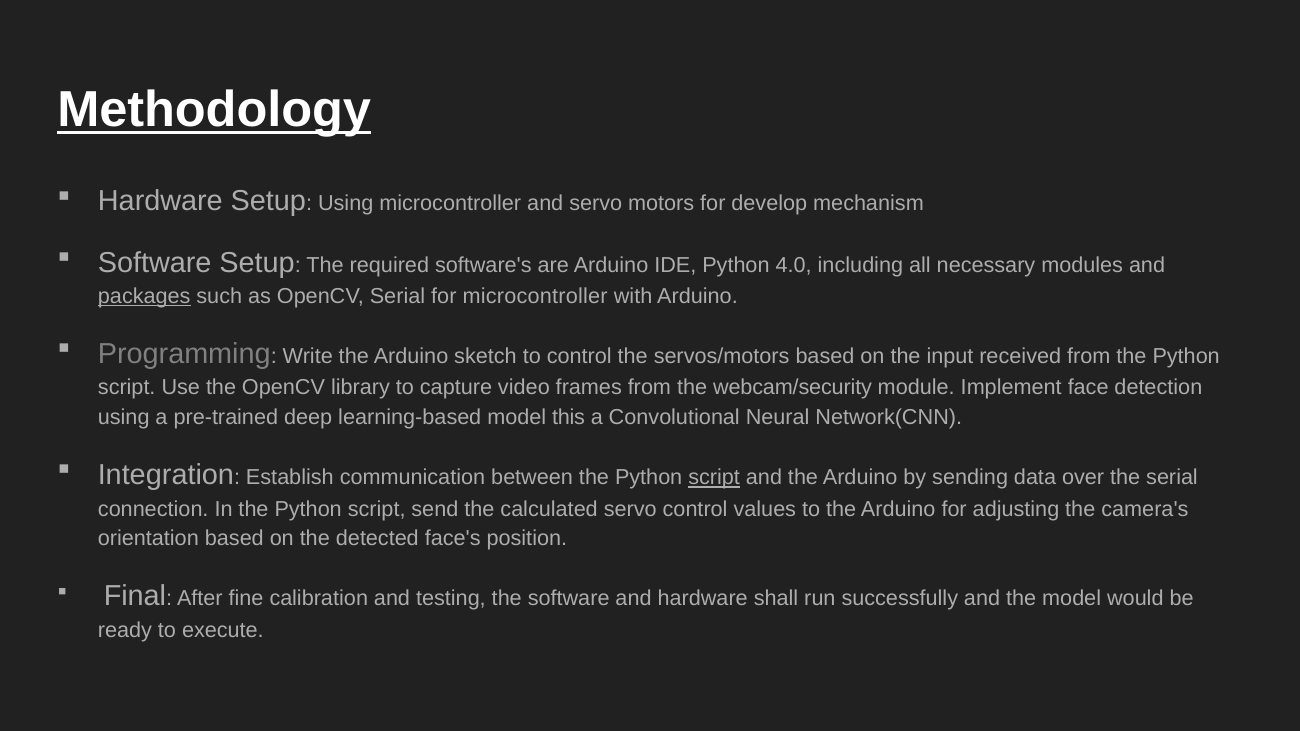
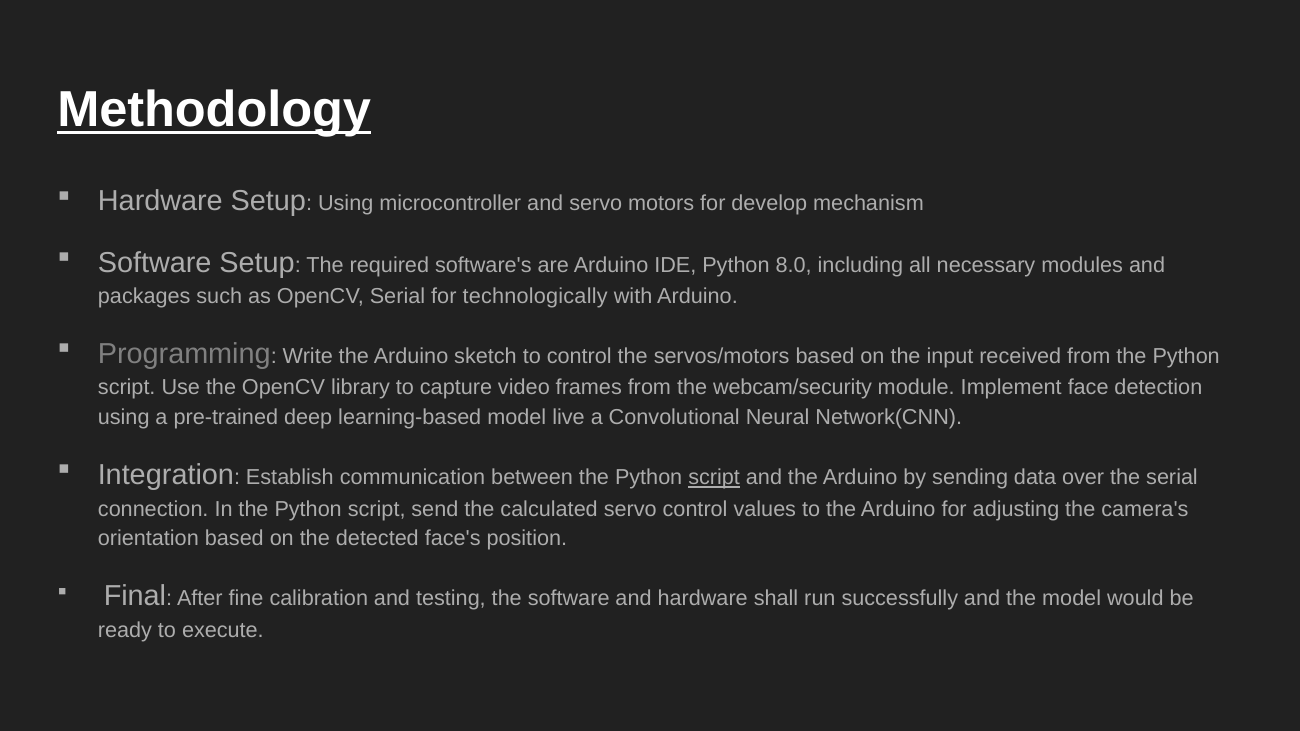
4.0: 4.0 -> 8.0 (794, 265)
packages underline: present -> none (144, 297)
for microcontroller: microcontroller -> technologically (535, 297)
this: this -> live (568, 418)
